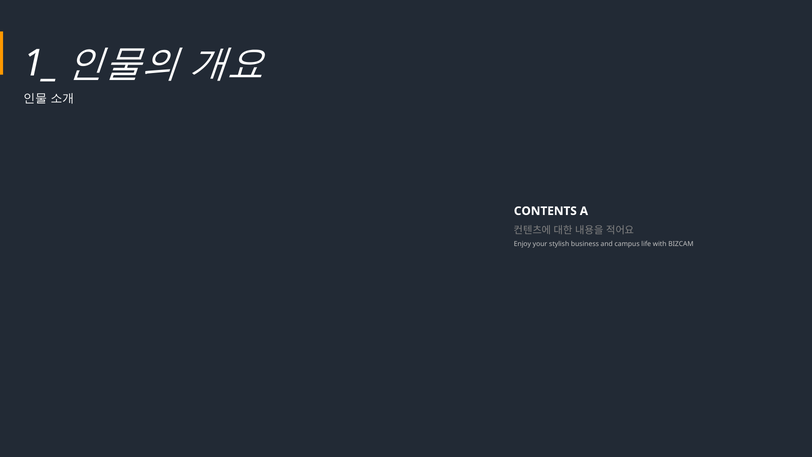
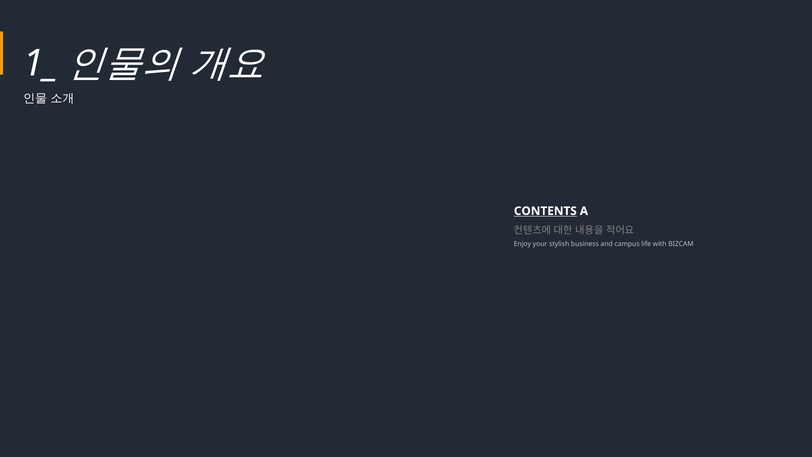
CONTENTS underline: none -> present (545, 211)
